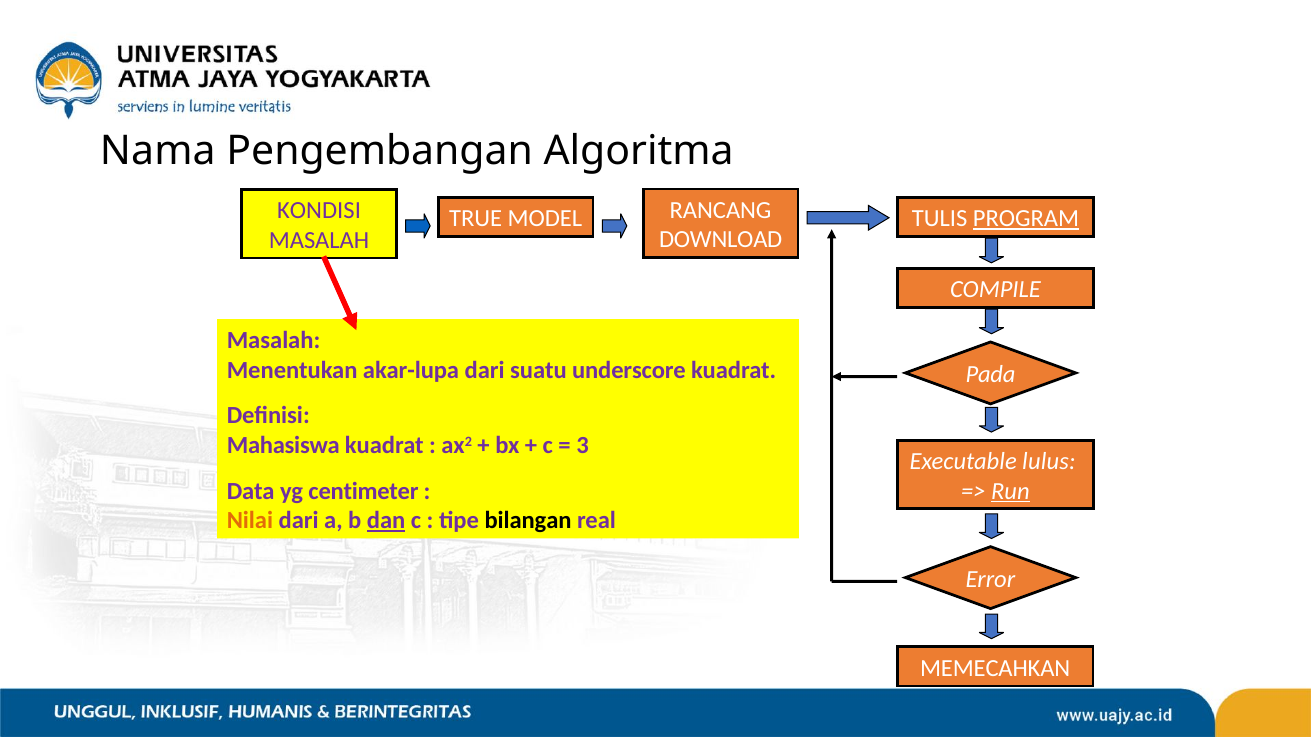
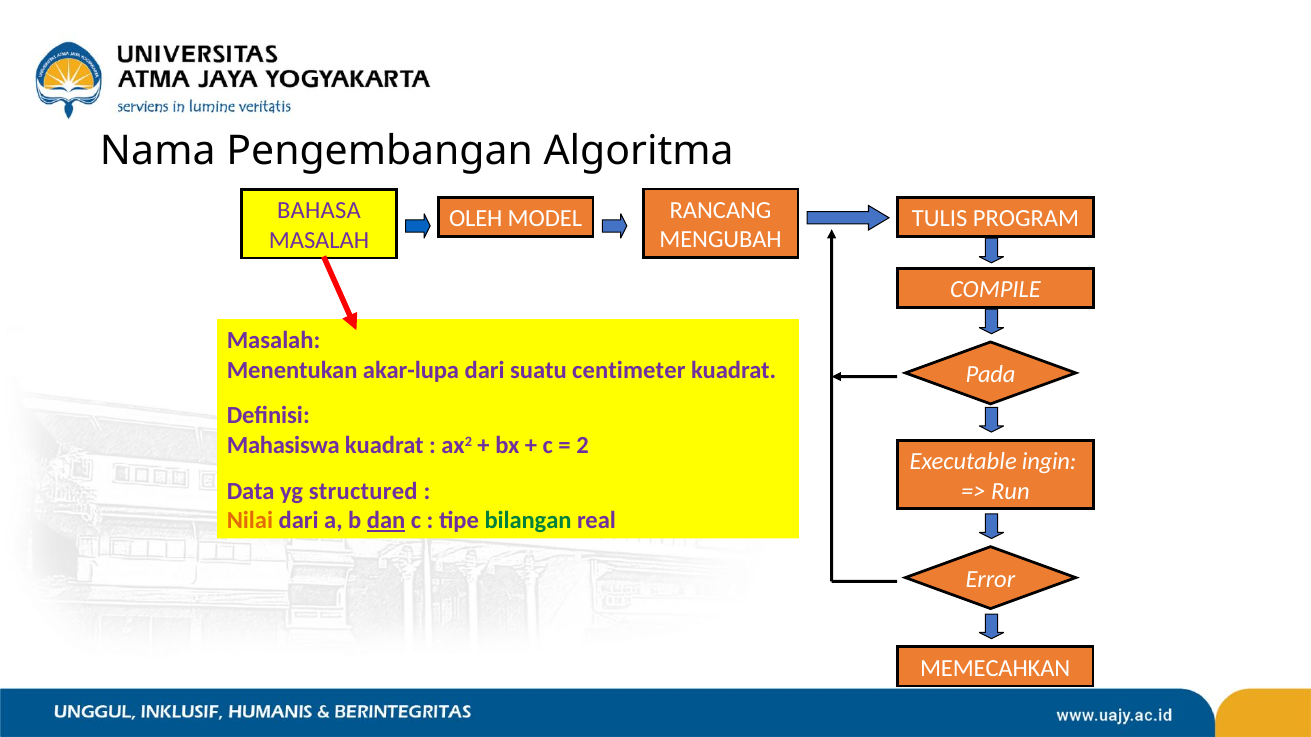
KONDISI: KONDISI -> BAHASA (319, 211)
TRUE: TRUE -> OLEH (476, 219)
PROGRAM underline: present -> none (1026, 219)
DOWNLOAD: DOWNLOAD -> MENGUBAH (721, 240)
underscore: underscore -> centimeter (629, 370)
3: 3 -> 2 (582, 446)
lulus: lulus -> ingin (1049, 462)
Run underline: present -> none (1010, 491)
centimeter: centimeter -> structured (363, 491)
bilangan colour: black -> green (528, 521)
